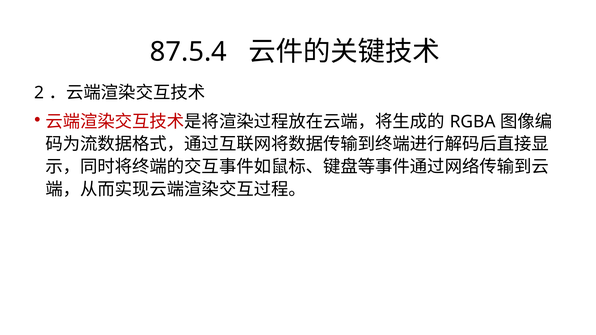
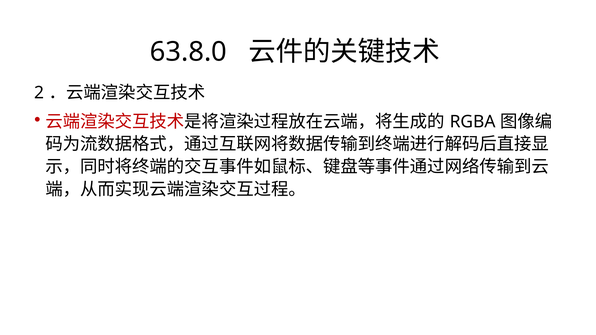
87.5.4: 87.5.4 -> 63.8.0 (188, 52)
